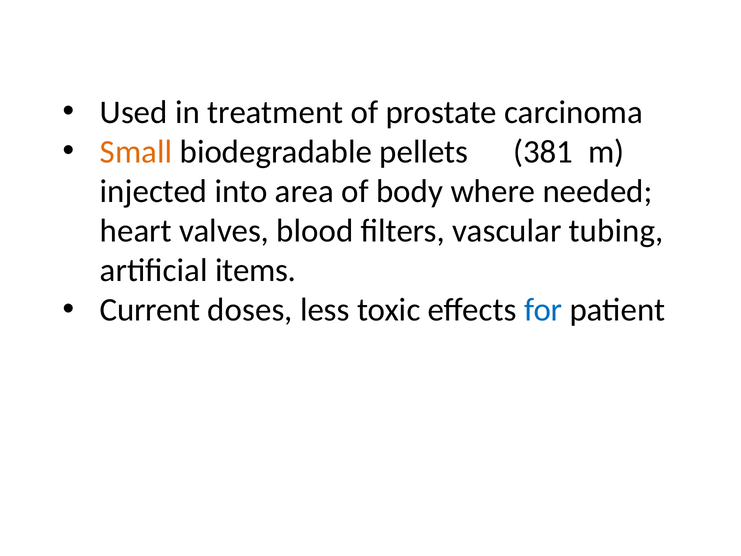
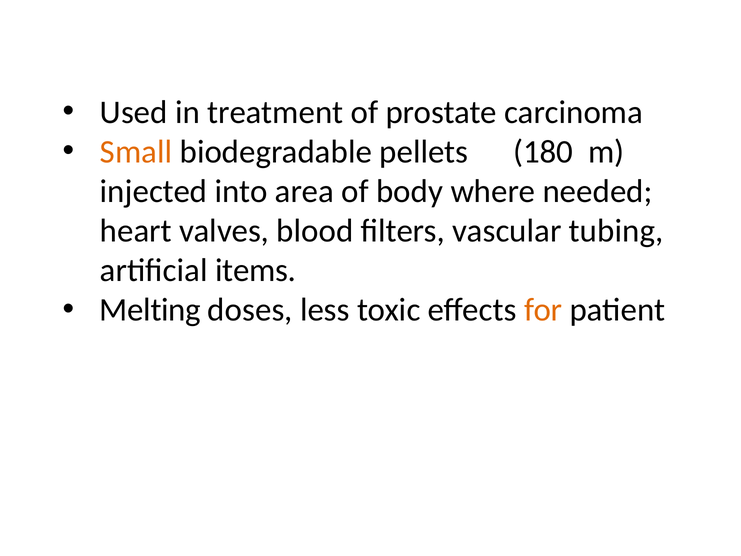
381: 381 -> 180 (543, 152)
Current: Current -> Melting (150, 310)
for colour: blue -> orange (543, 310)
